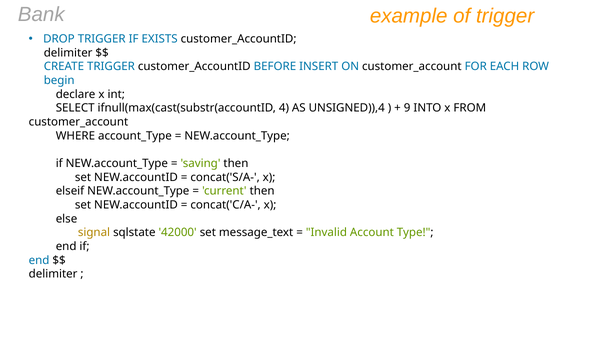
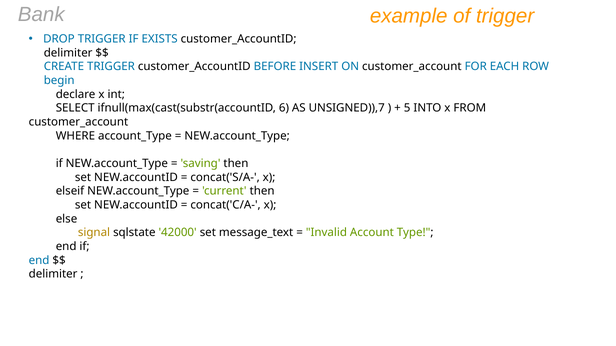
4: 4 -> 6 (284, 108)
UNSIGNED)),4: UNSIGNED)),4 -> UNSIGNED)),7 (347, 108)
9: 9 -> 5 (407, 108)
